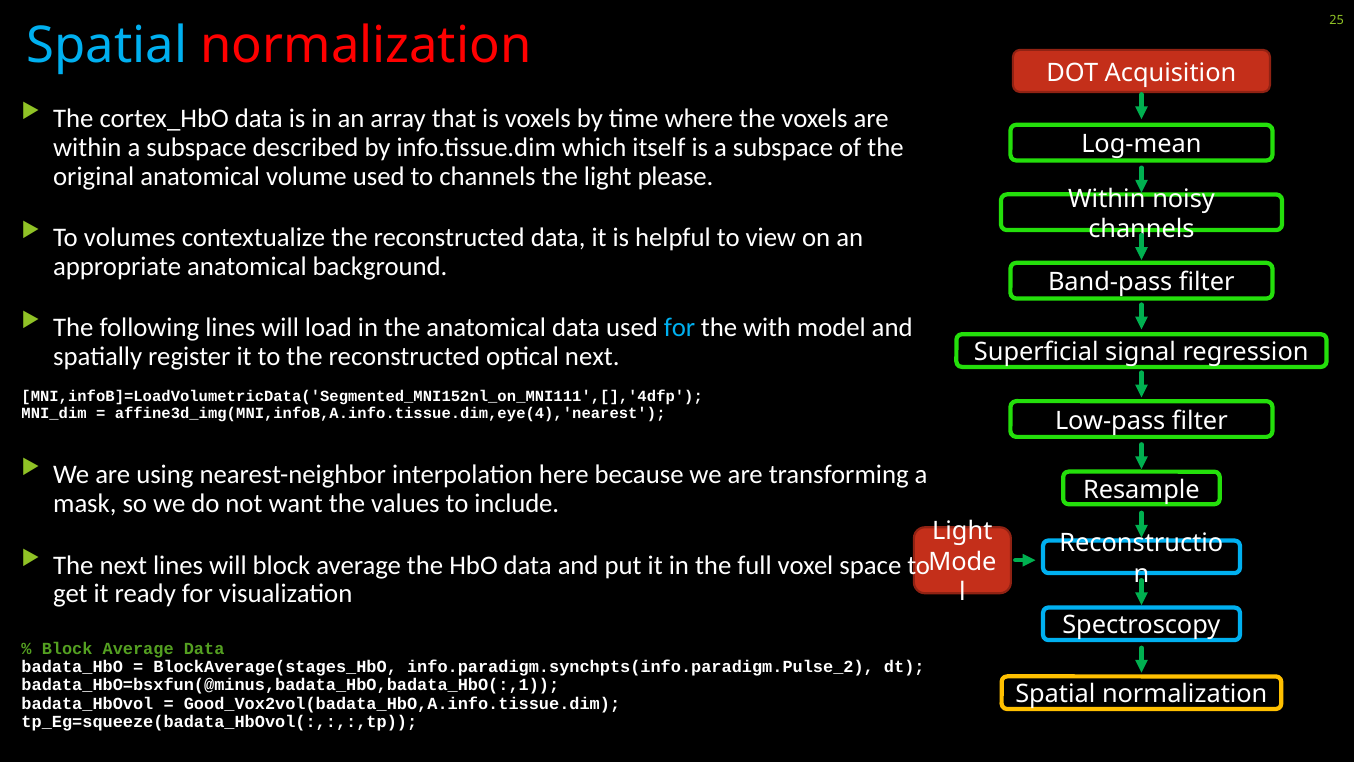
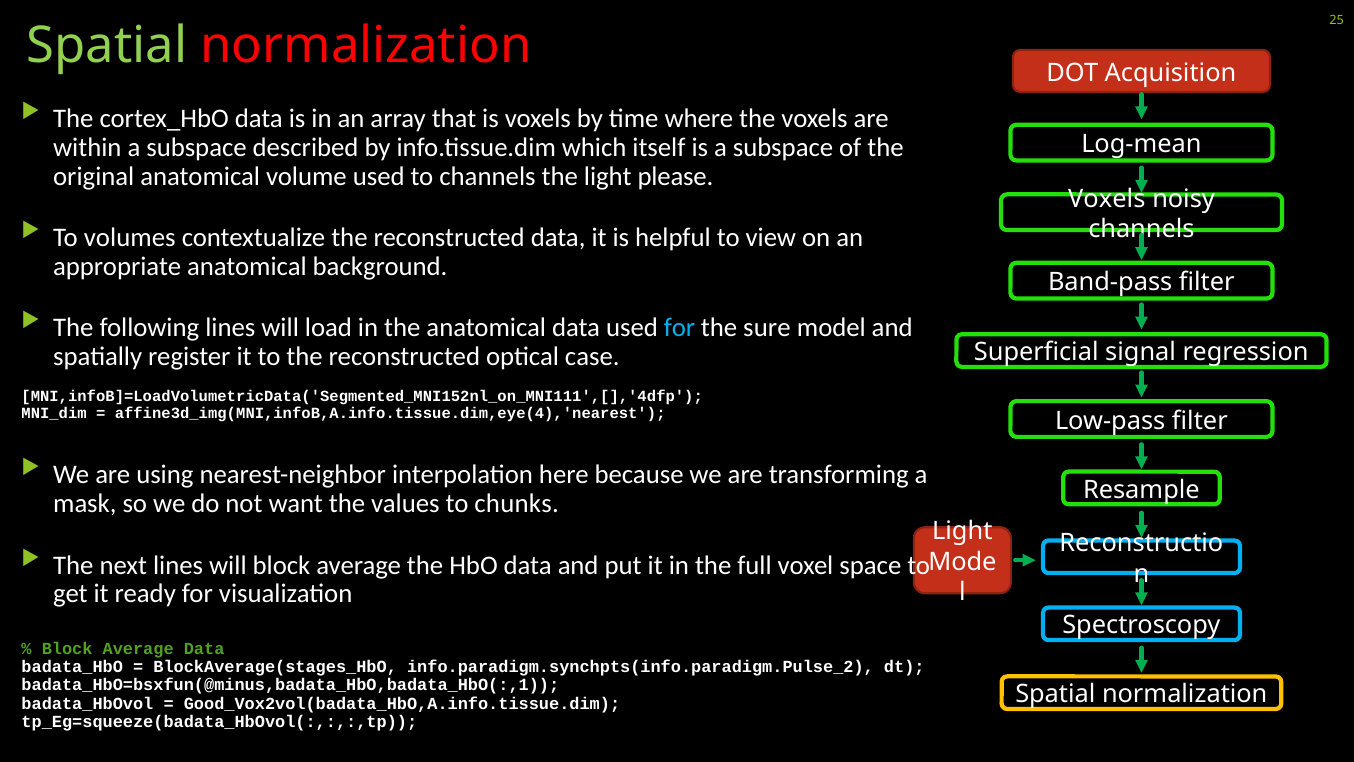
Spatial colour: light blue -> light green (107, 45)
Within: Within -> Voxels (1107, 199)
with: with -> sure (767, 328)
optical next: next -> case (592, 356)
include: include -> chunks (517, 504)
